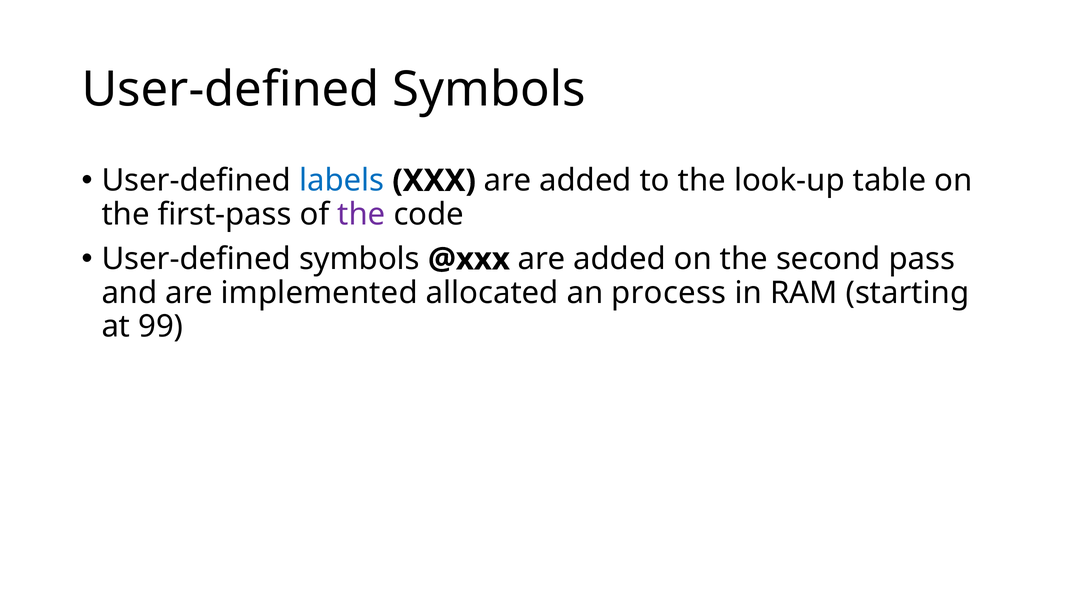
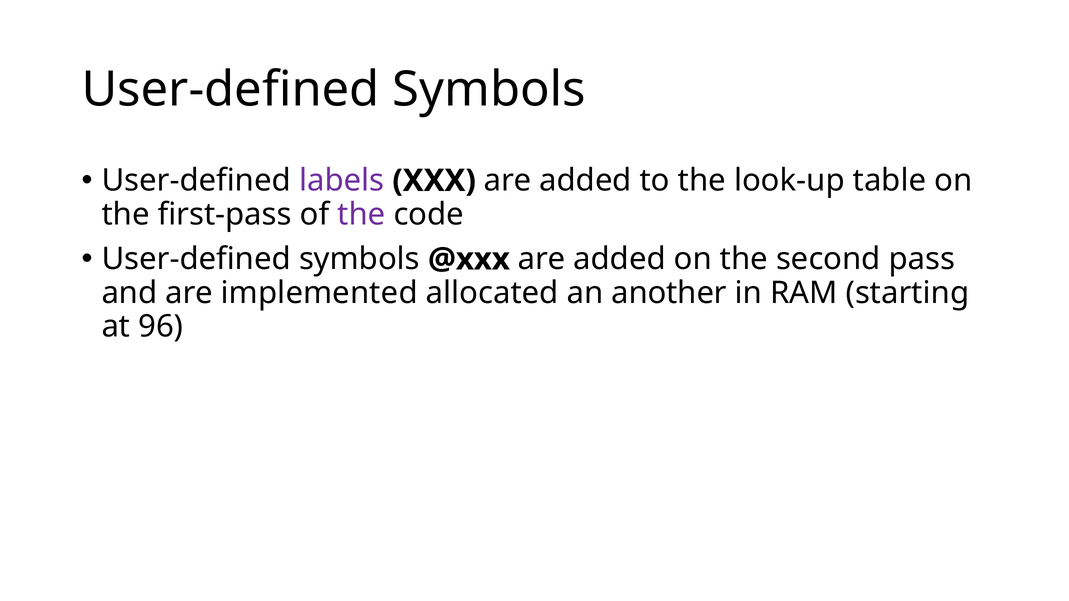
labels colour: blue -> purple (342, 181)
process: process -> another (669, 293)
99: 99 -> 96 (161, 327)
